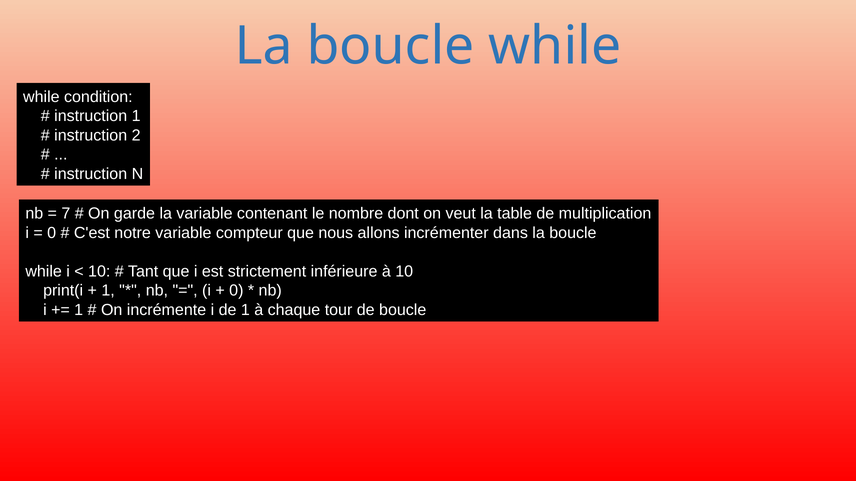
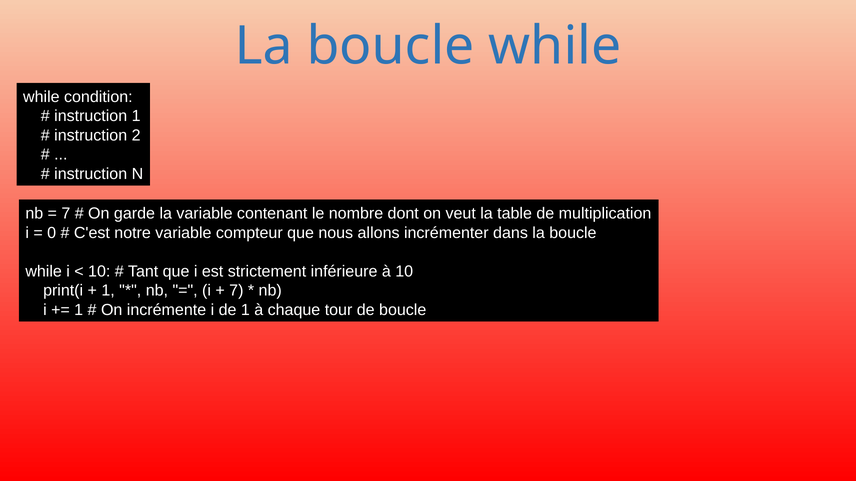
0: 0 -> 7 (236, 291)
